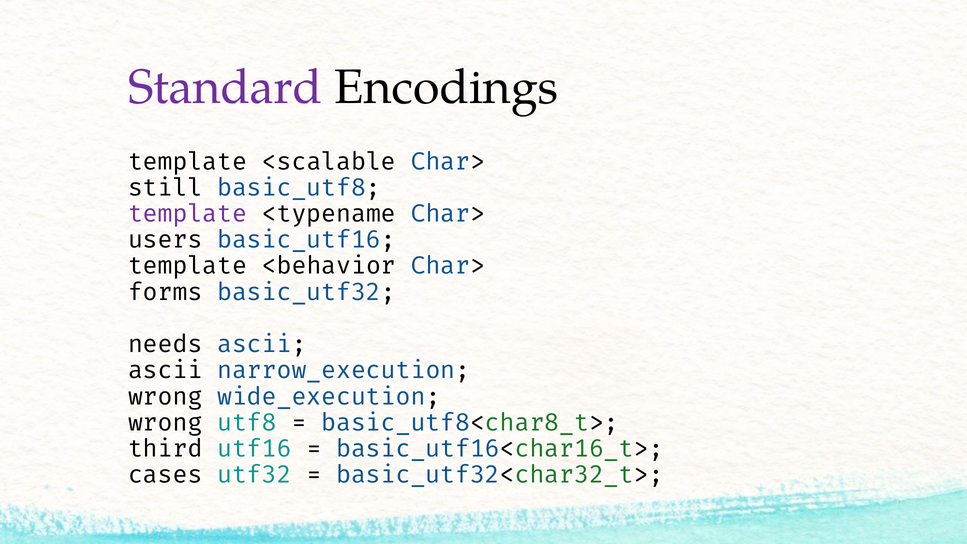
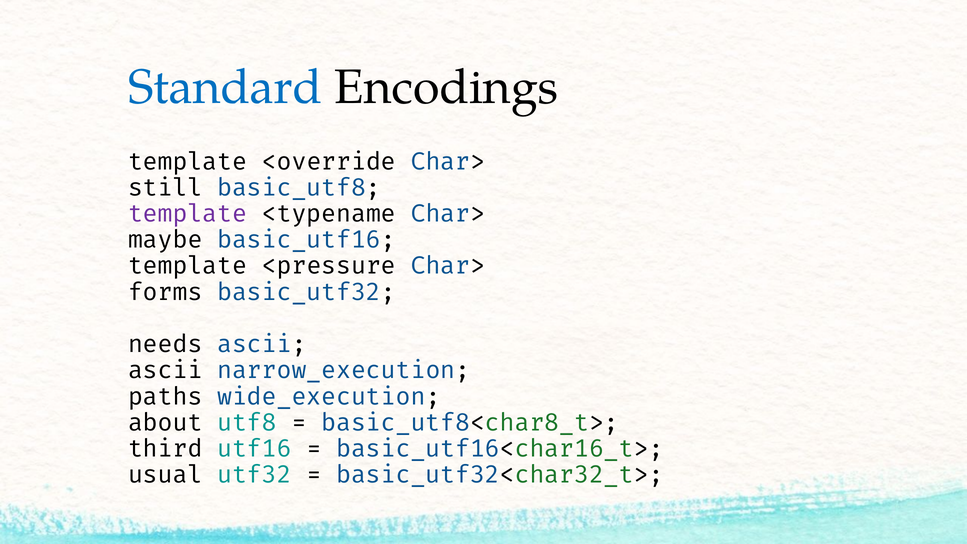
Standard colour: purple -> blue (225, 87)
<scalable: <scalable -> <override (329, 162)
users: users -> maybe (165, 240)
<behavior: <behavior -> <pressure (329, 266)
wrong: wrong -> paths (165, 397)
wrong: wrong -> about (165, 423)
cases: cases -> usual (165, 475)
